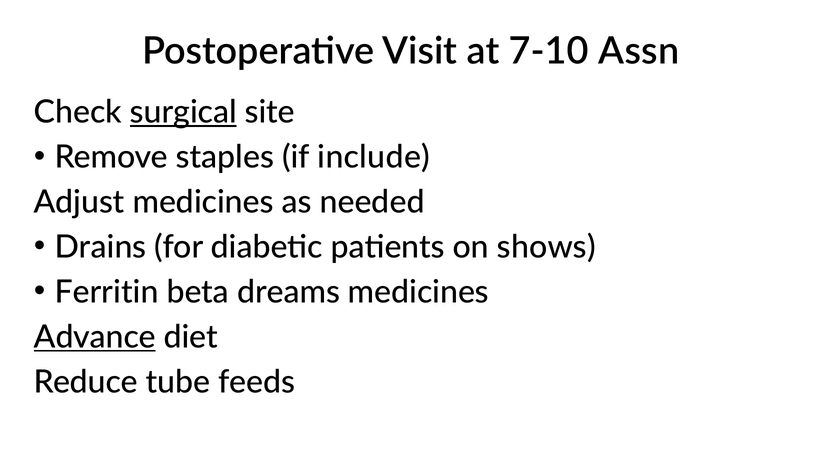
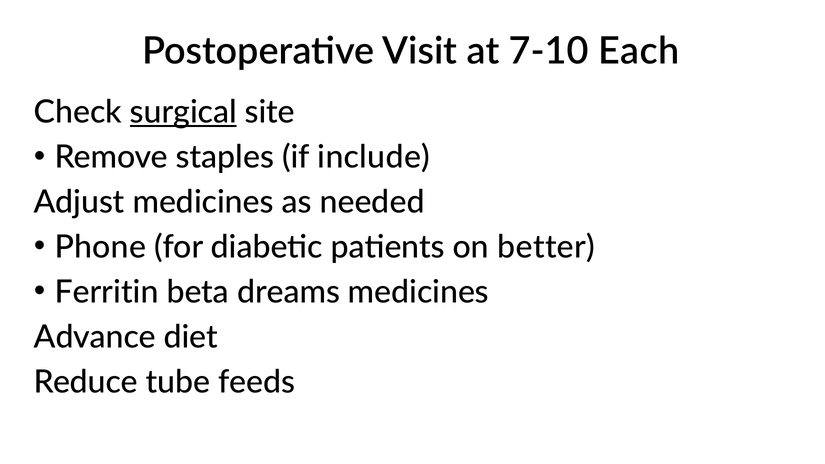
Assn: Assn -> Each (639, 51)
Drains: Drains -> Phone (100, 247)
shows: shows -> better (546, 247)
Advance underline: present -> none (95, 337)
